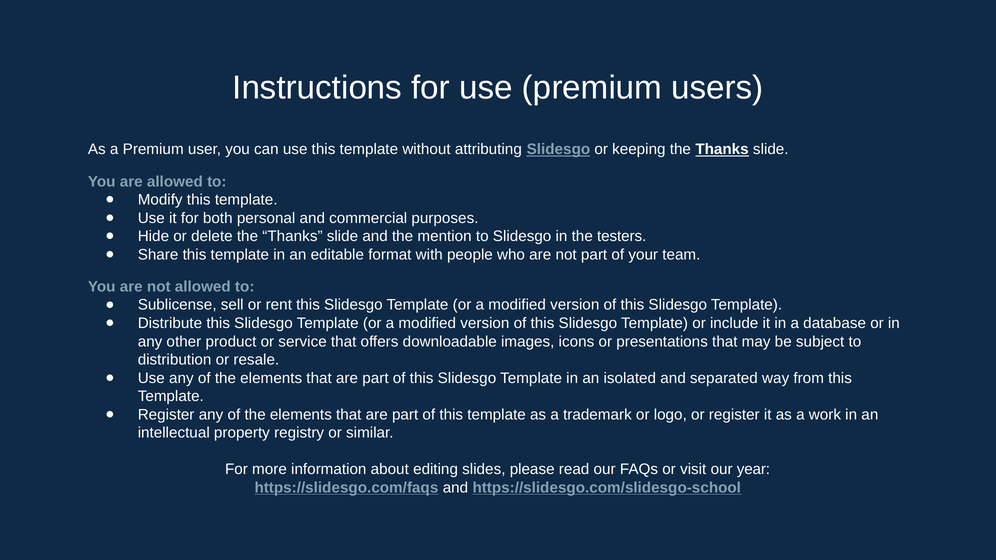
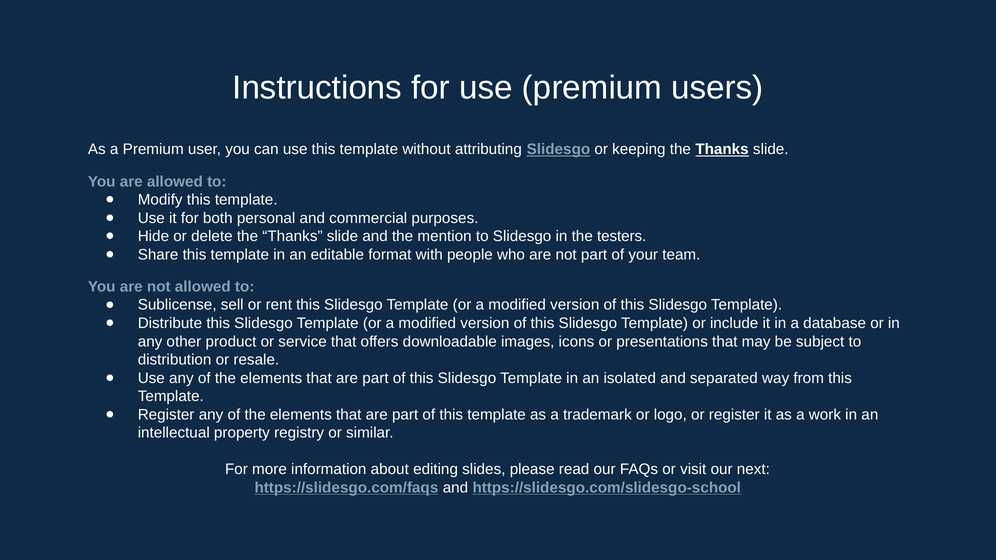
year: year -> next (753, 470)
